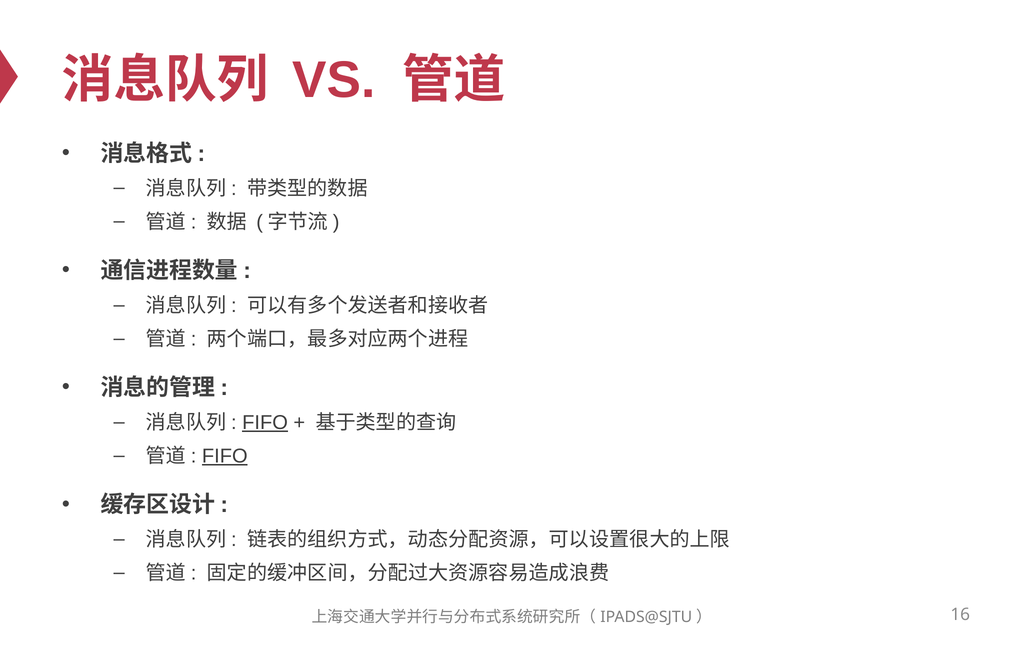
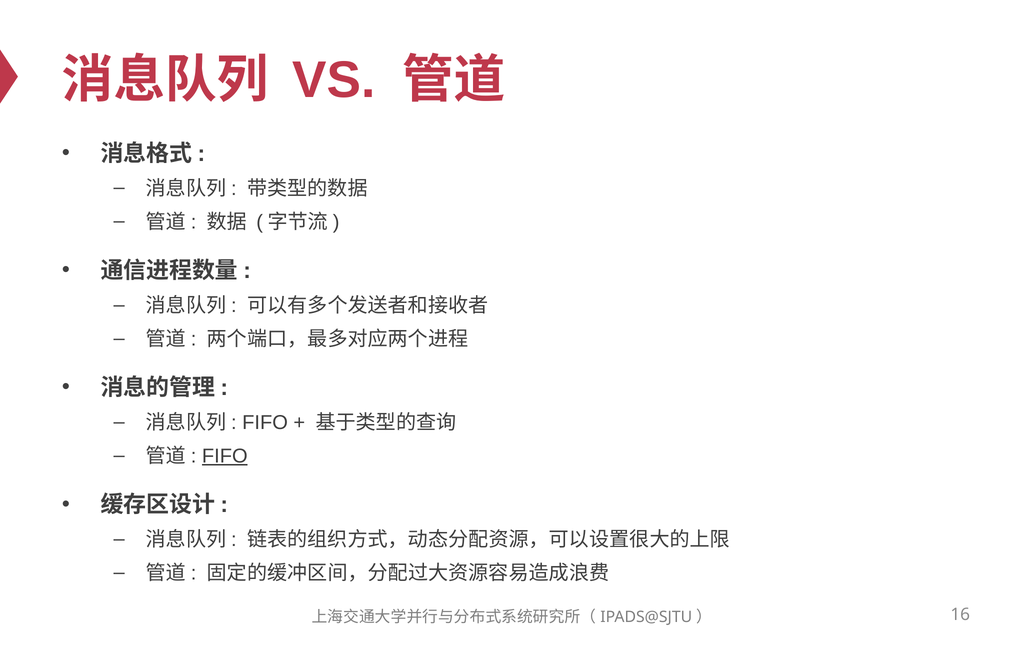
FIFO underline: present -> none (265, 423)
